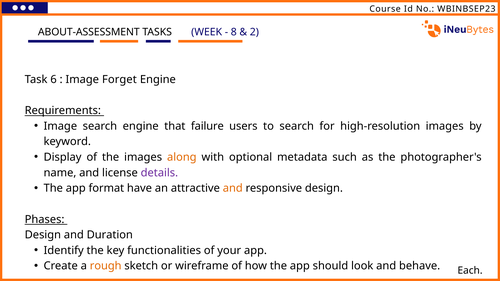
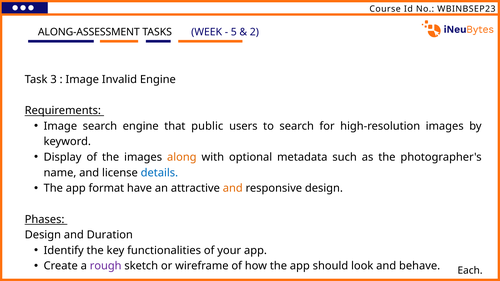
ABOUT-ASSESSMENT: ABOUT-ASSESSMENT -> ALONG-ASSESSMENT (89, 32)
8: 8 -> 5 (234, 32)
6: 6 -> 3 (54, 80)
Forget: Forget -> Invalid (119, 80)
failure: failure -> public (207, 126)
details colour: purple -> blue (159, 173)
rough colour: orange -> purple (106, 266)
